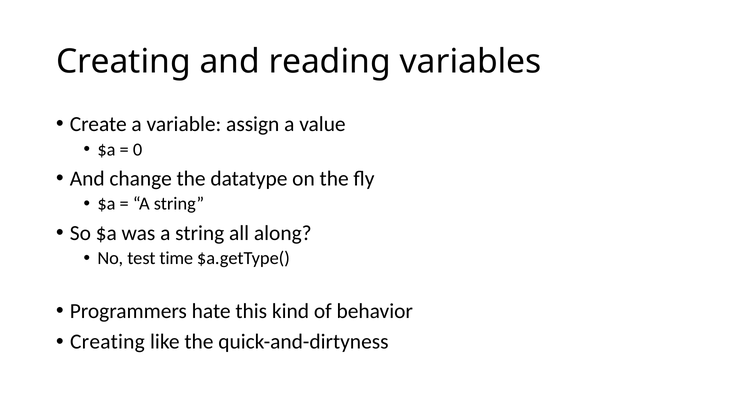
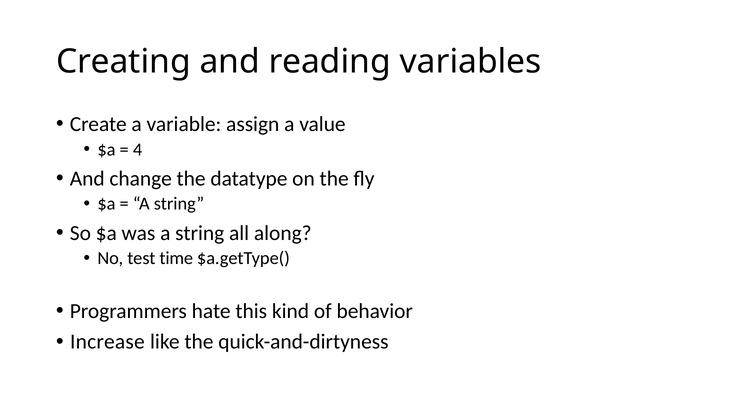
0: 0 -> 4 (138, 150)
Creating: Creating -> Increase (107, 342)
